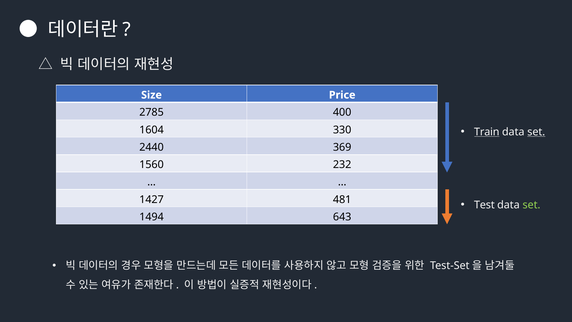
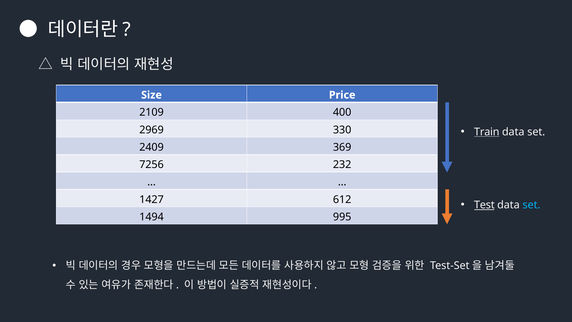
2785: 2785 -> 2109 (152, 112)
set underline: present -> none (536, 132)
1604: 1604 -> 2969 (152, 130)
2440: 2440 -> 2409 (152, 147)
1560: 1560 -> 7256 (152, 165)
481: 481 -> 612 (342, 199)
Test underline: none -> present (484, 205)
set colour: light green -> light blue (531, 205)
643: 643 -> 995 (342, 217)
